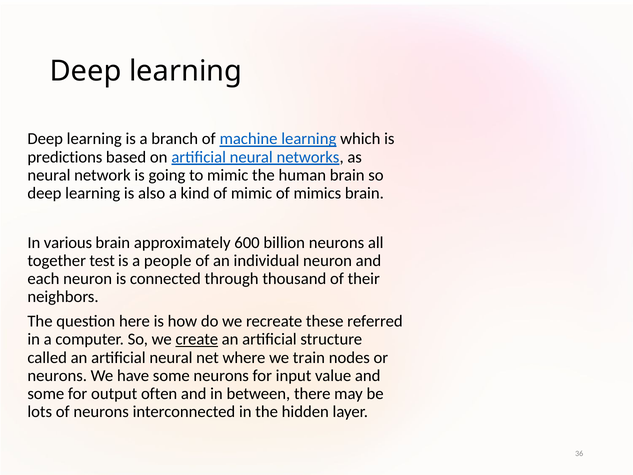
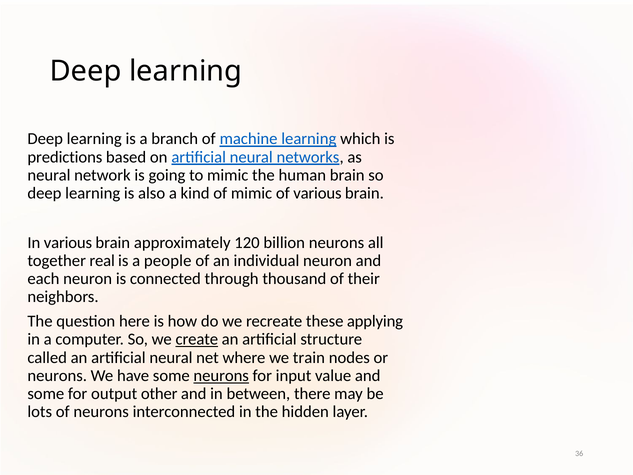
of mimics: mimics -> various (317, 193)
600: 600 -> 120 (247, 242)
test: test -> real (102, 261)
referred: referred -> applying (375, 321)
neurons underline: none -> present (221, 375)
often: often -> other (159, 393)
